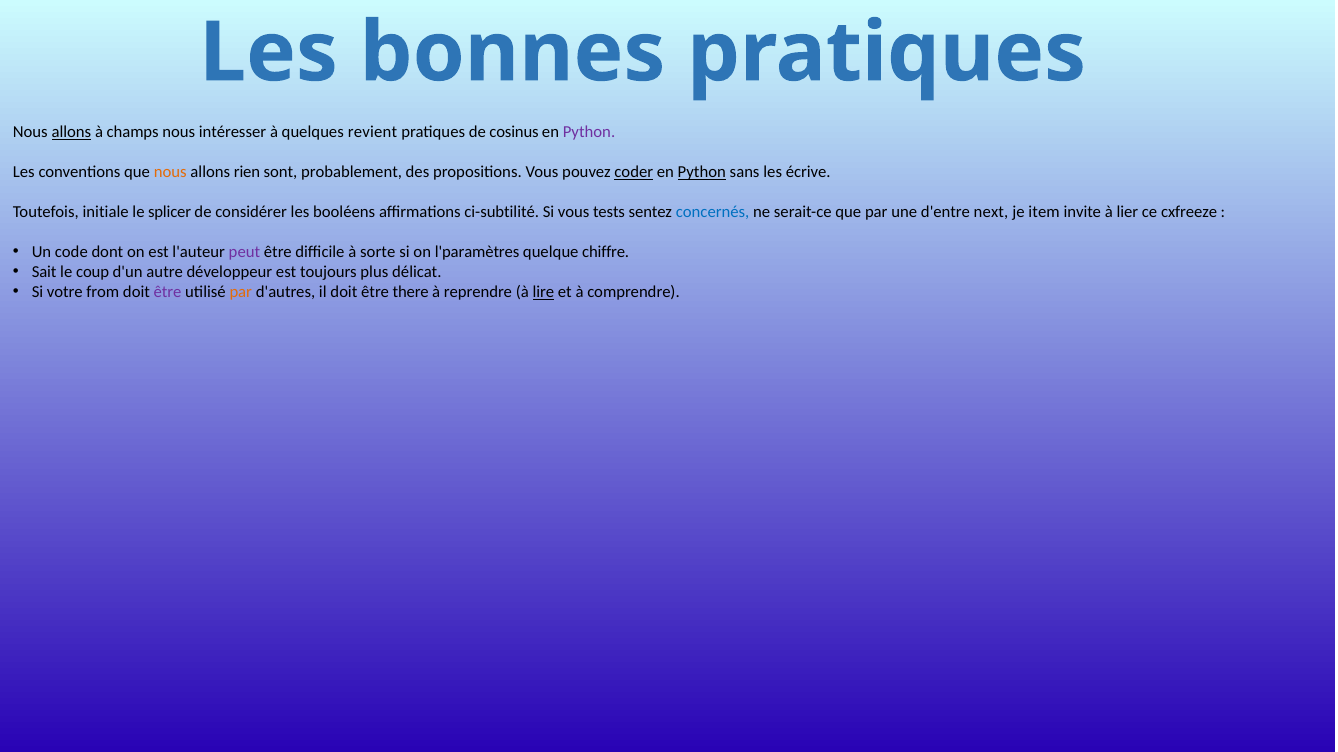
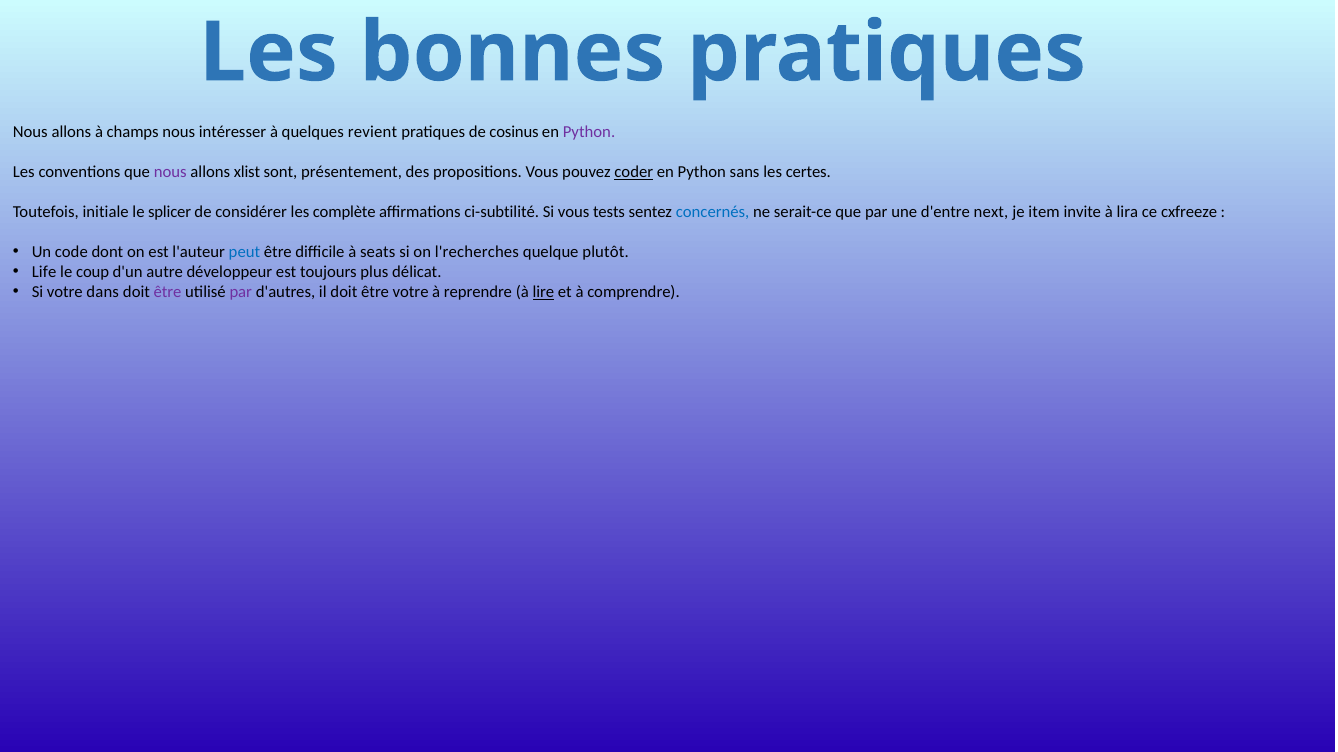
allons underline: present -> none (71, 132)
nous colour: orange -> purple (170, 172)
rien: rien -> xlist (247, 172)
probablement: probablement -> présentement (351, 172)
Python underline: present -> none (702, 172)
écrive: écrive -> certes (808, 172)
booléens: booléens -> complète (344, 212)
lier: lier -> lira (1127, 212)
peut colour: purple -> blue (244, 252)
sorte: sorte -> seats (378, 252)
l'paramètres: l'paramètres -> l'recherches (477, 252)
chiffre: chiffre -> plutôt (606, 252)
Sait: Sait -> Life (44, 272)
from: from -> dans (103, 293)
par colour: orange -> purple (241, 293)
être there: there -> votre (411, 293)
